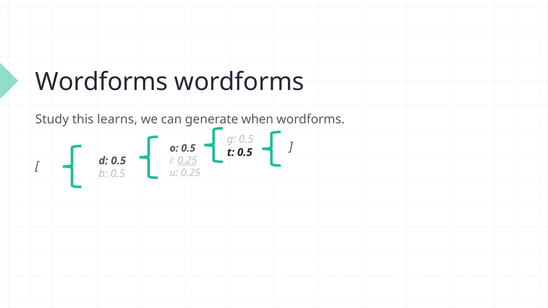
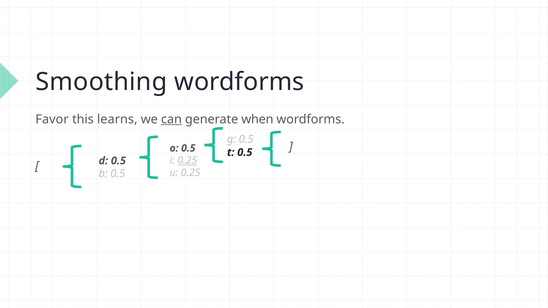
Wordforms: Wordforms -> Smoothing (101, 82)
Study: Study -> Favor (52, 119)
can underline: none -> present (171, 119)
